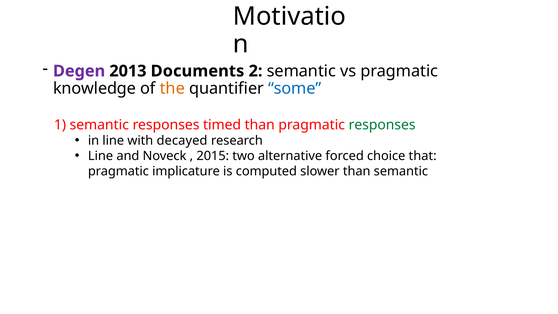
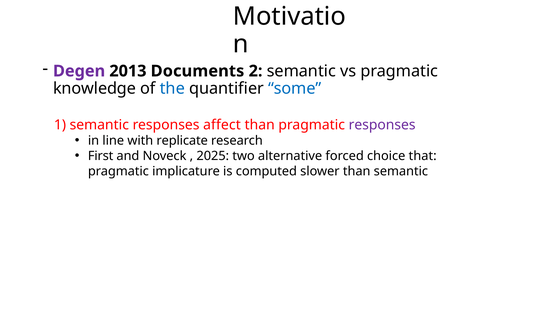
the colour: orange -> blue (172, 89)
timed: timed -> affect (222, 125)
responses colour: green -> purple (382, 125)
decayed: decayed -> replicate (182, 141)
Line: Line -> First (101, 156)
2015: 2015 -> 2025 (213, 156)
